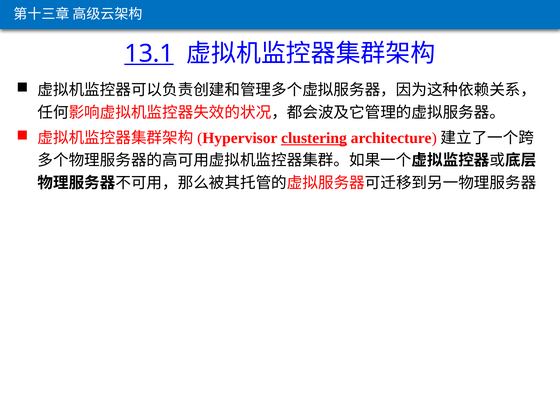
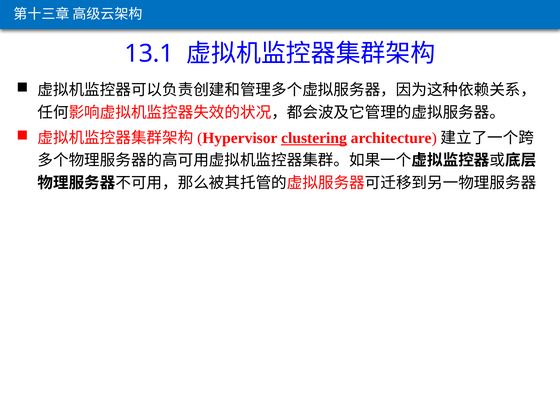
13.1 underline: present -> none (149, 54)
